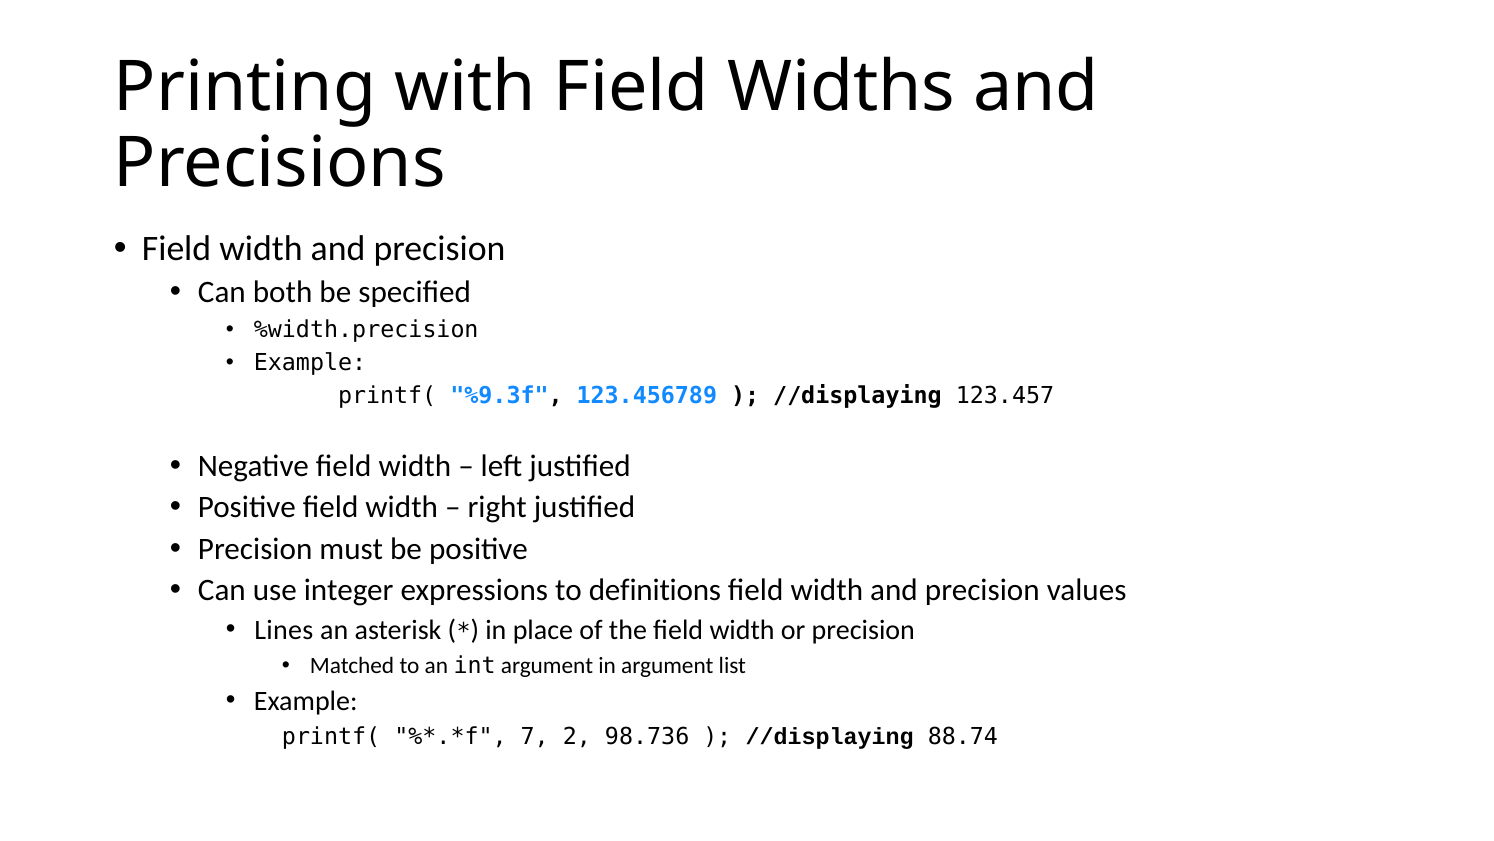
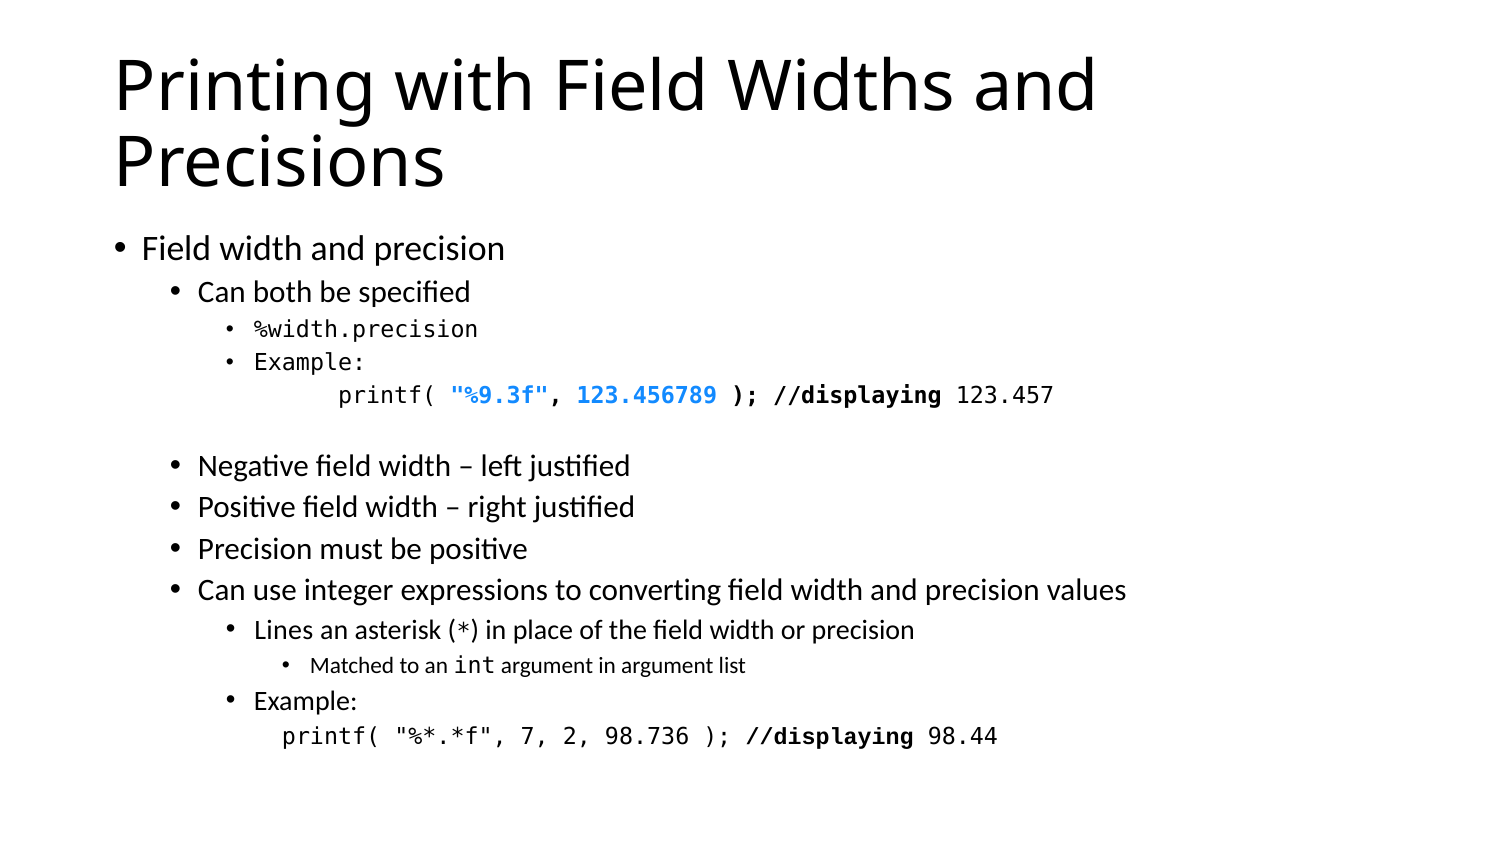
definitions: definitions -> converting (655, 590)
88.74: 88.74 -> 98.44 (963, 736)
